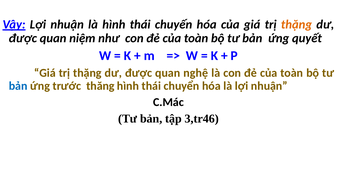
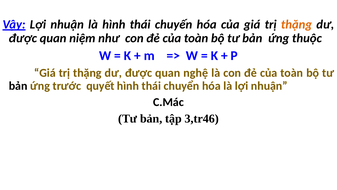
quyết: quyết -> thuộc (307, 38)
bản colour: blue -> black (18, 86)
thăng: thăng -> quyết (100, 86)
